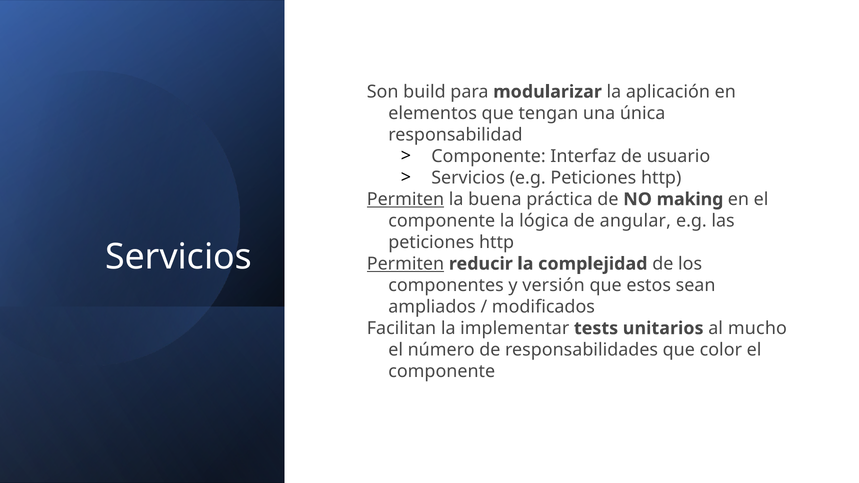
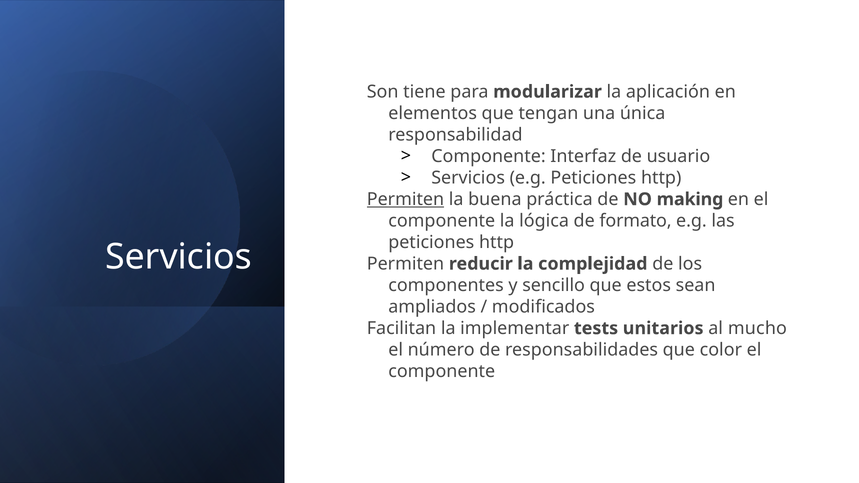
build: build -> tiene (424, 92)
angular: angular -> formato (636, 221)
Permiten underline: present -> none (405, 264)
versión: versión -> sencillo (554, 285)
